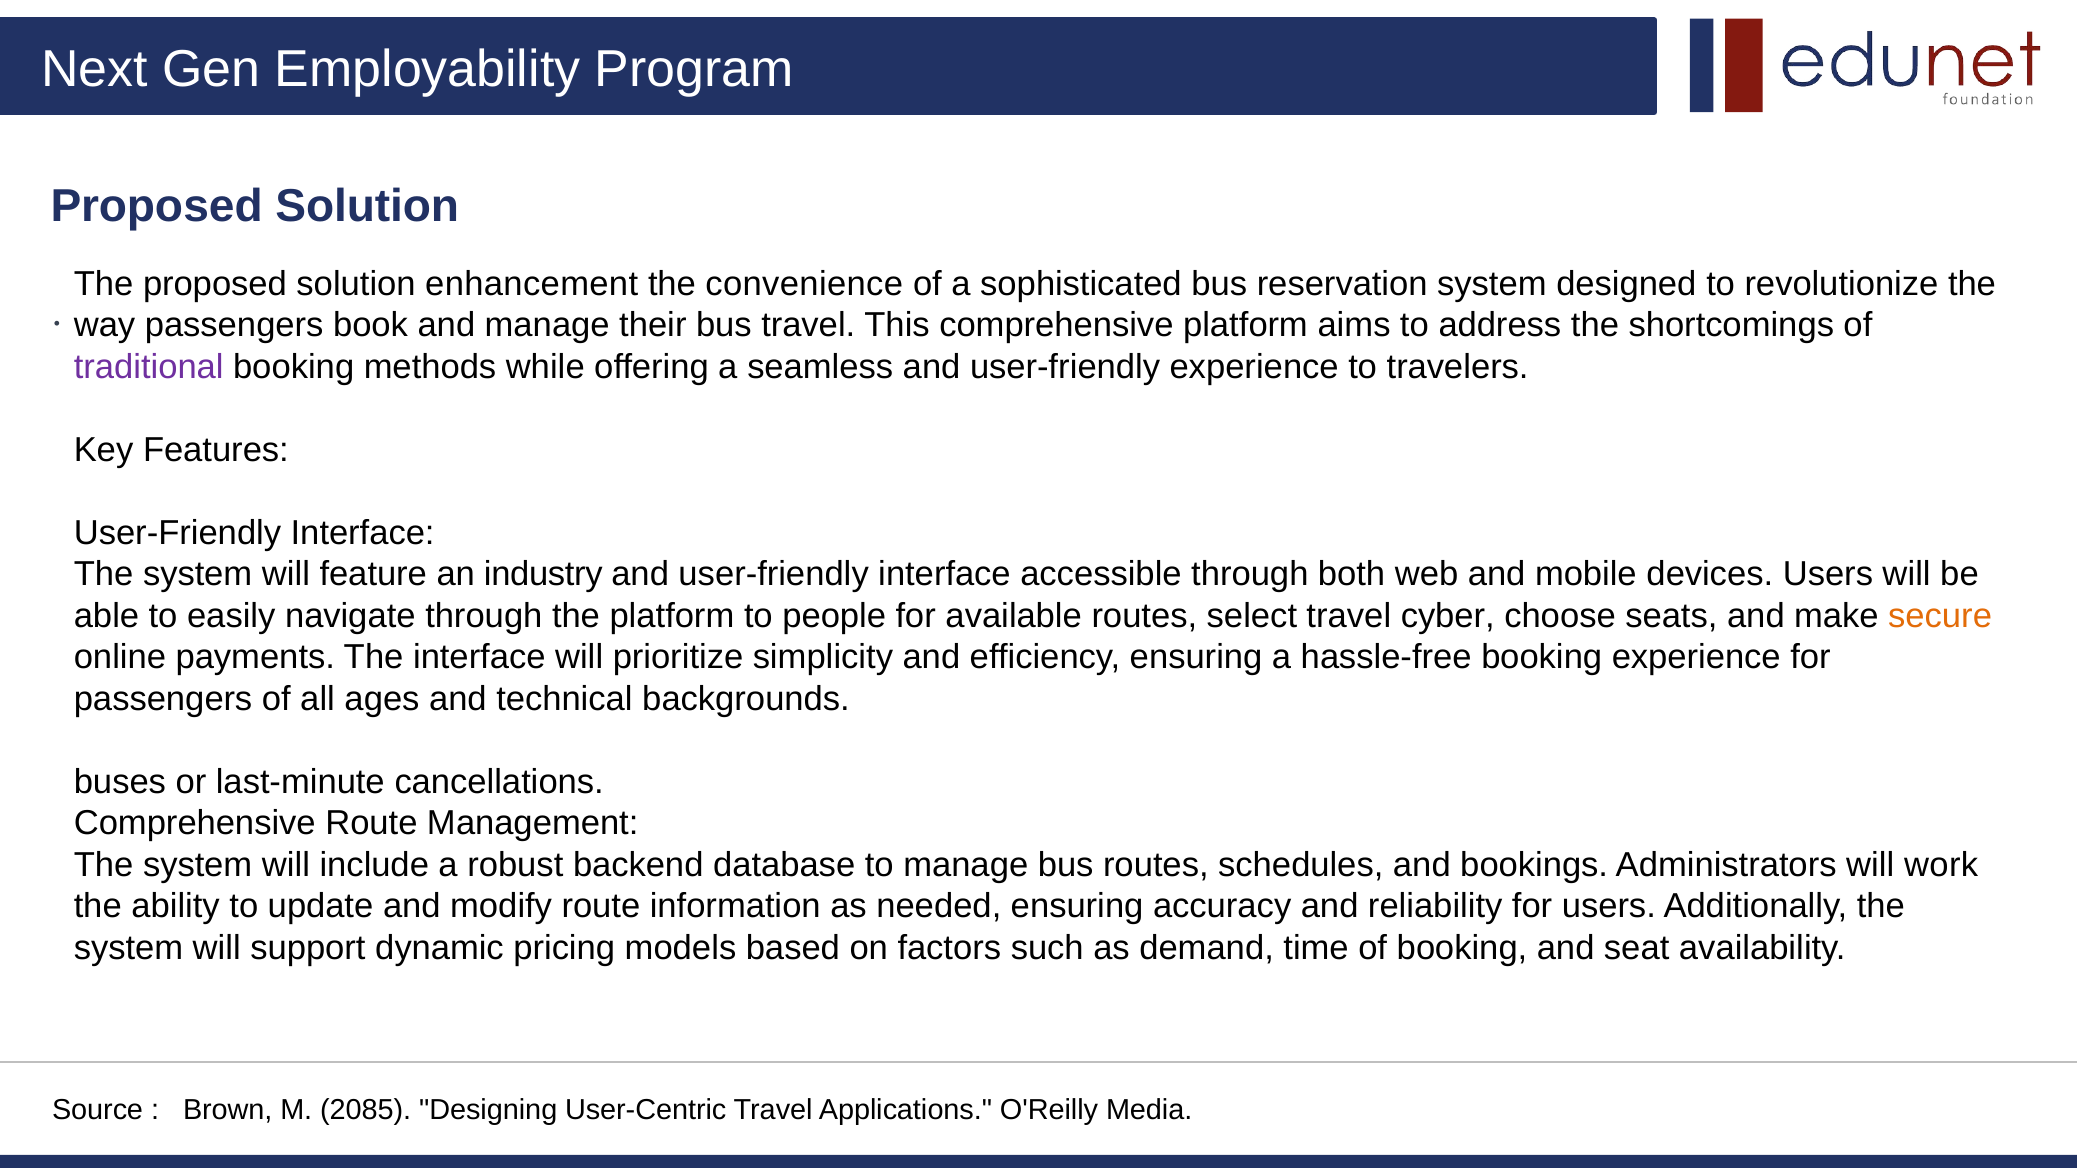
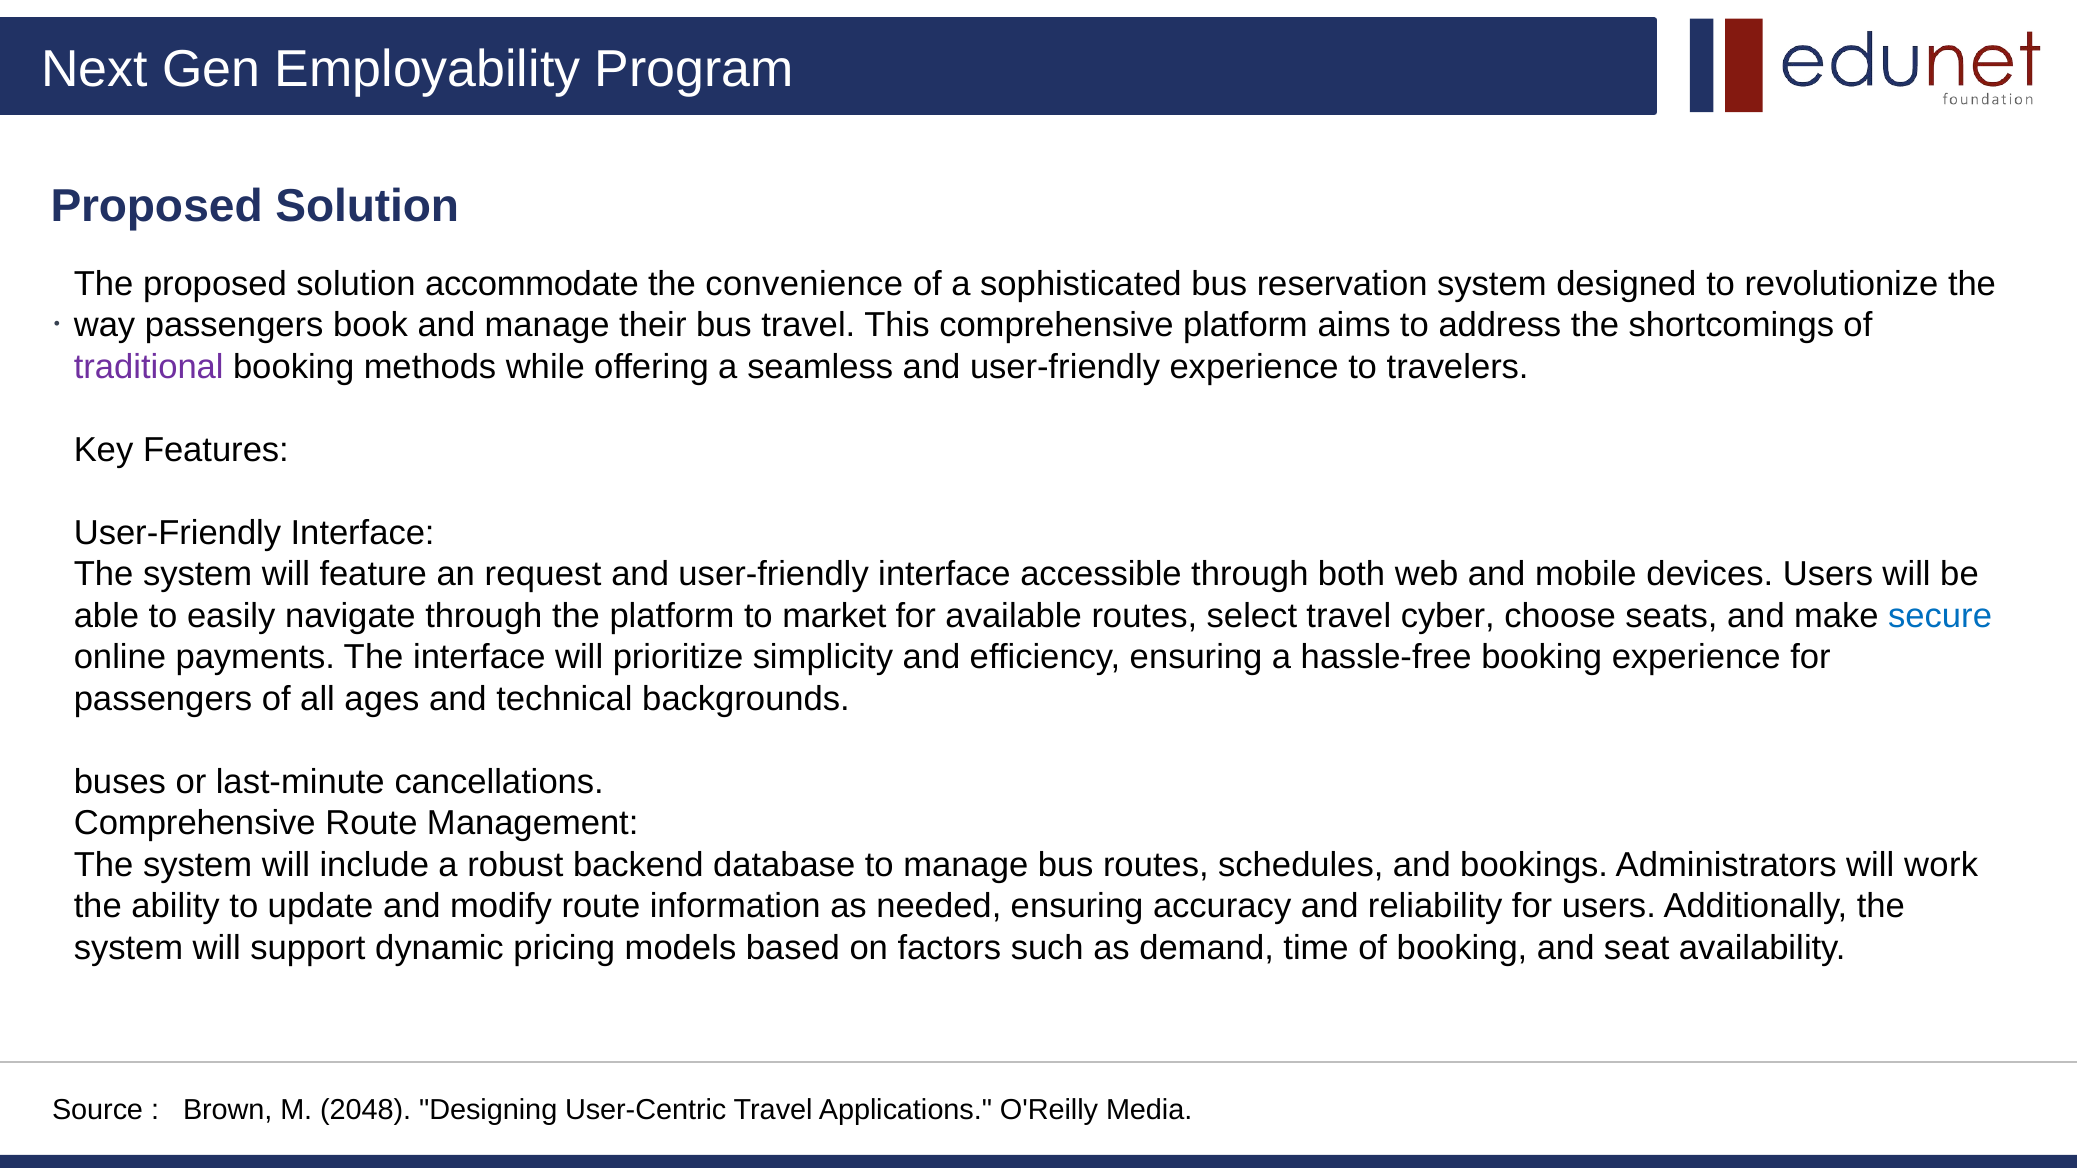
enhancement: enhancement -> accommodate (532, 284)
industry: industry -> request (543, 574)
people: people -> market (834, 616)
secure colour: orange -> blue (1940, 616)
2085: 2085 -> 2048 (366, 1111)
